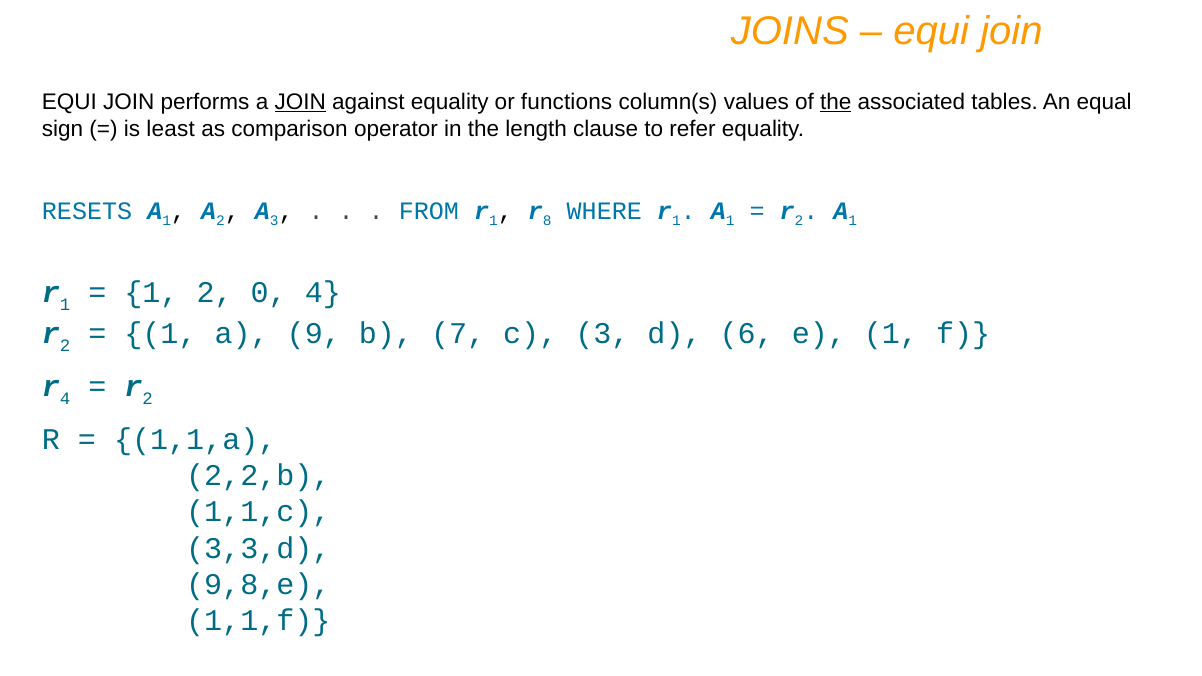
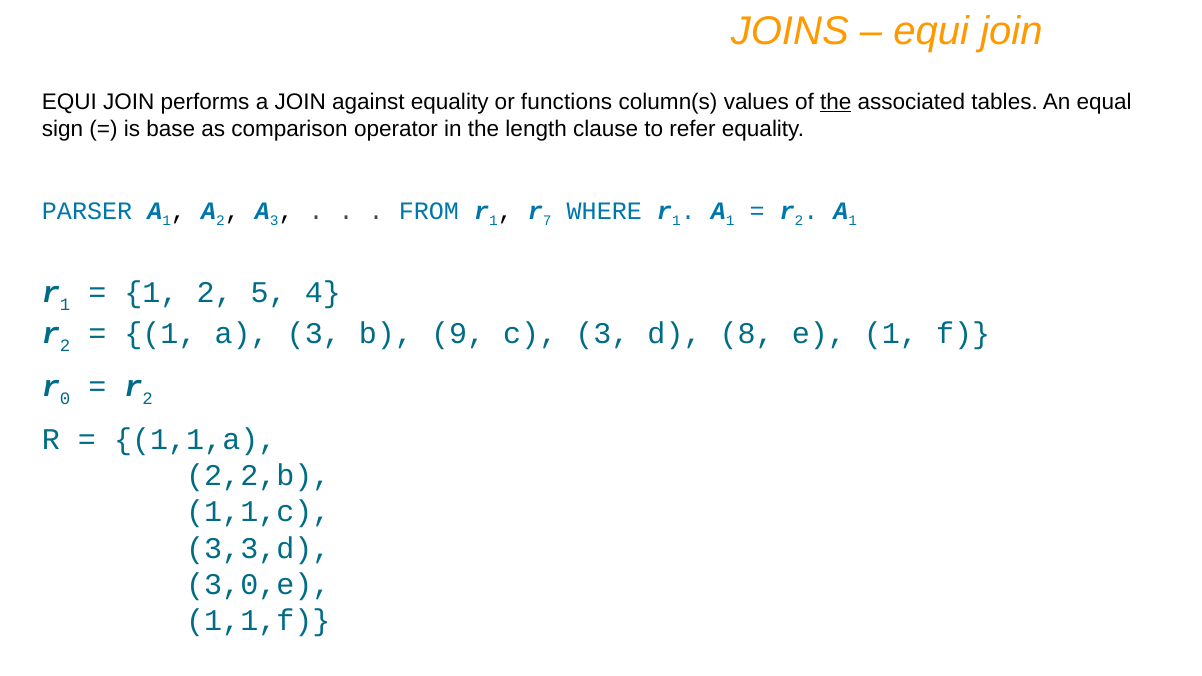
JOIN underline: present -> none (300, 102)
least: least -> base (171, 129)
RESETS: RESETS -> PARSER (87, 211)
8: 8 -> 7 (547, 221)
0: 0 -> 5 (269, 293)
1 a 9: 9 -> 3 (314, 334)
7: 7 -> 9 (458, 334)
6: 6 -> 8 (747, 334)
r 4: 4 -> 0 (65, 399)
9,8,e: 9,8,e -> 3,0,e (258, 584)
